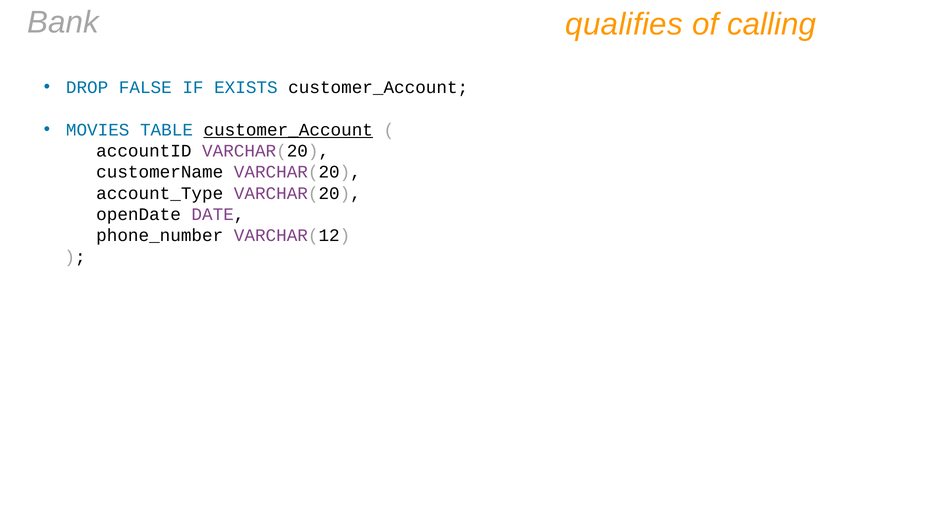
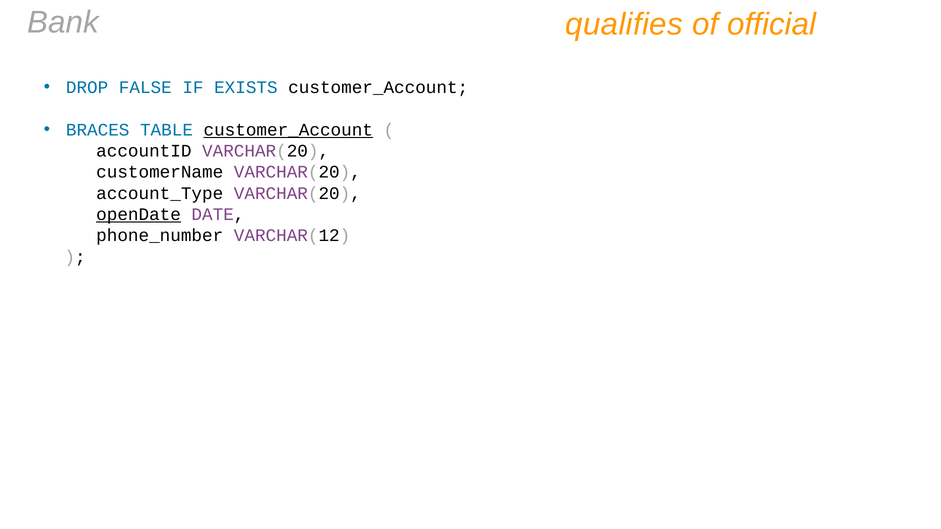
calling: calling -> official (772, 24)
MOVIES: MOVIES -> BRACES (98, 130)
openDate underline: none -> present (139, 215)
